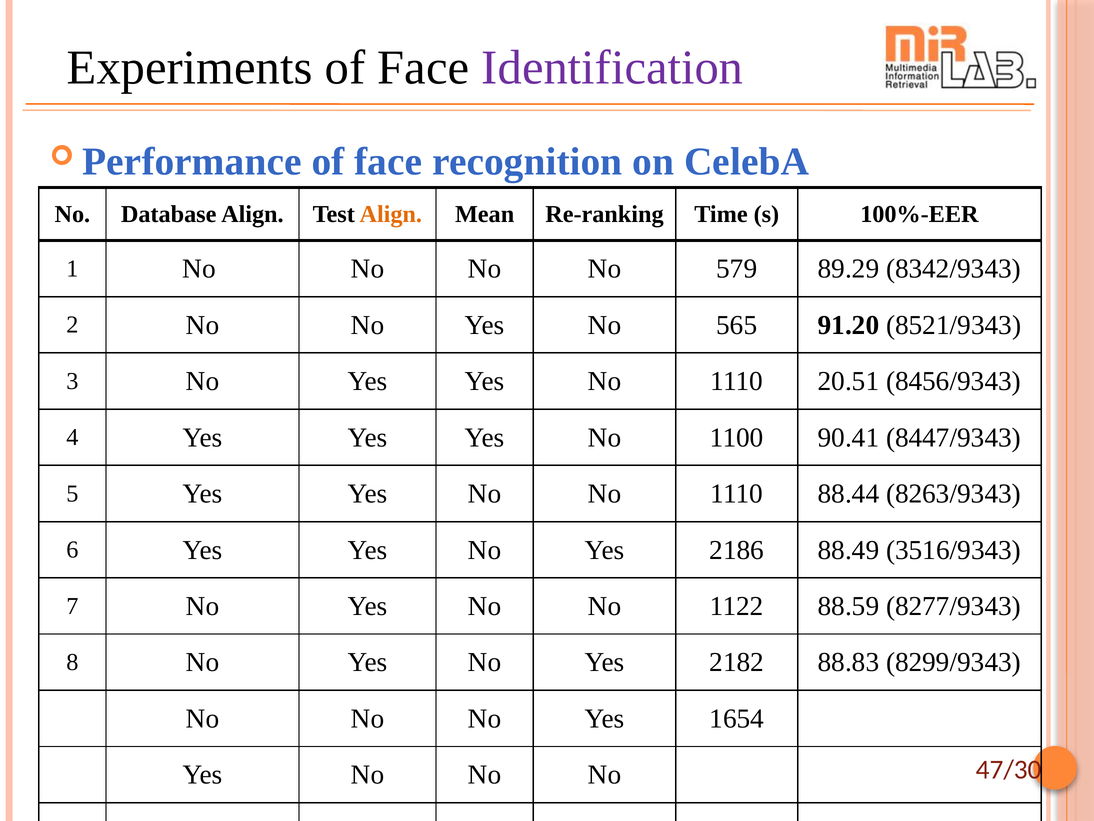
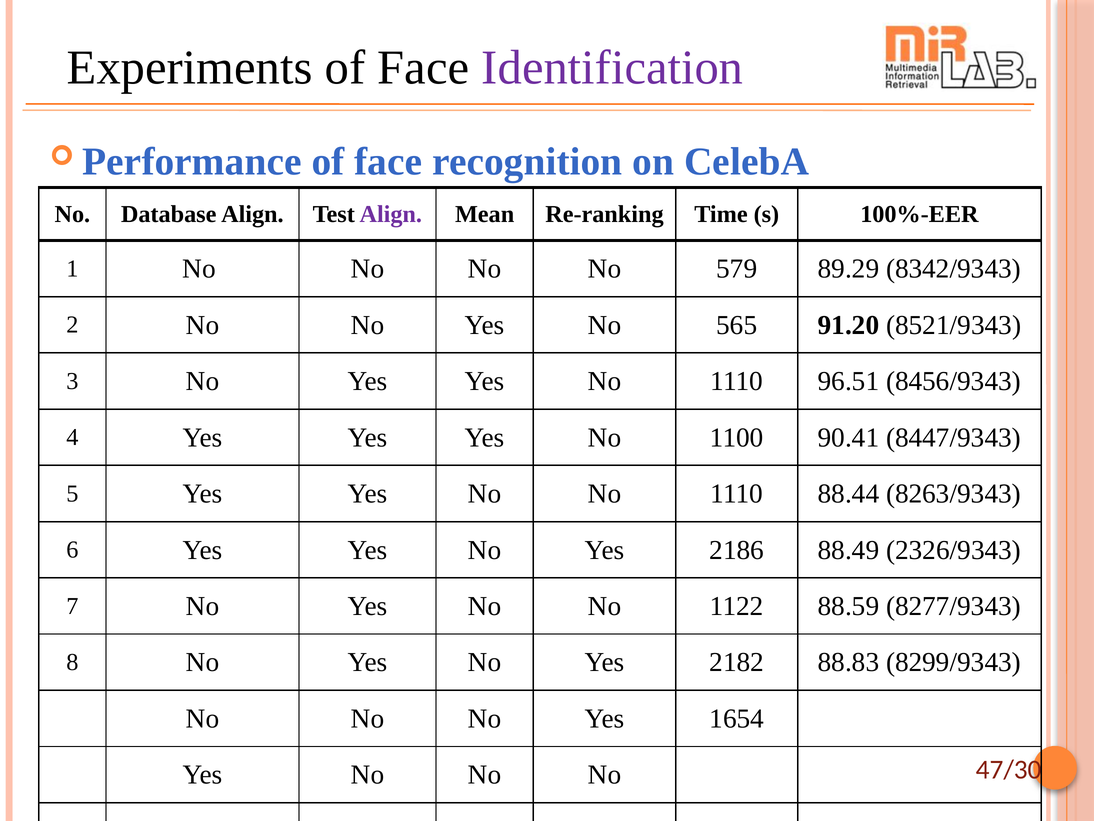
Align colour: orange -> purple (391, 214)
20.51: 20.51 -> 96.51 (849, 381)
3516/9343: 3516/9343 -> 2326/9343 (954, 550)
